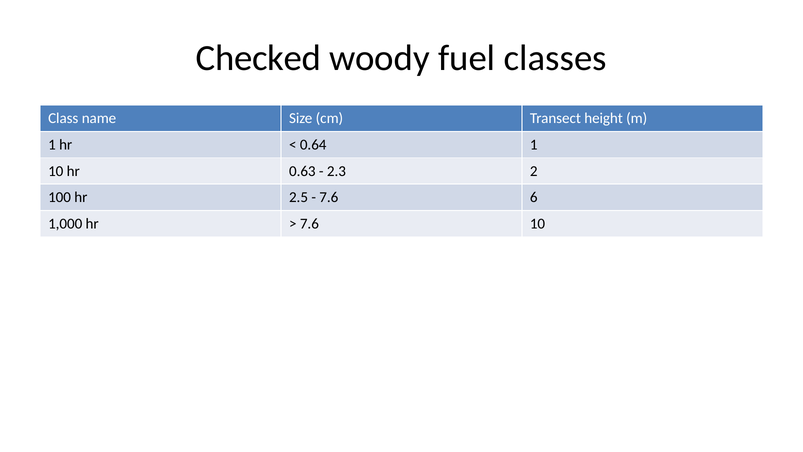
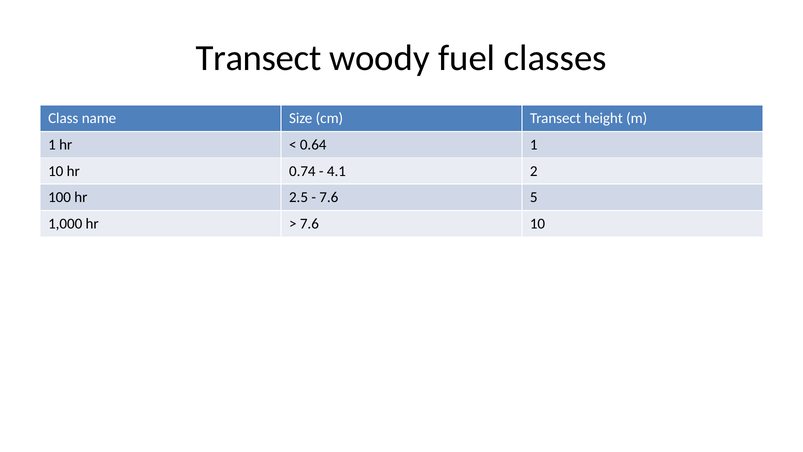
Checked: Checked -> Transect (259, 58)
0.63: 0.63 -> 0.74 (302, 171)
2.3: 2.3 -> 4.1 (336, 171)
6: 6 -> 5 (534, 197)
